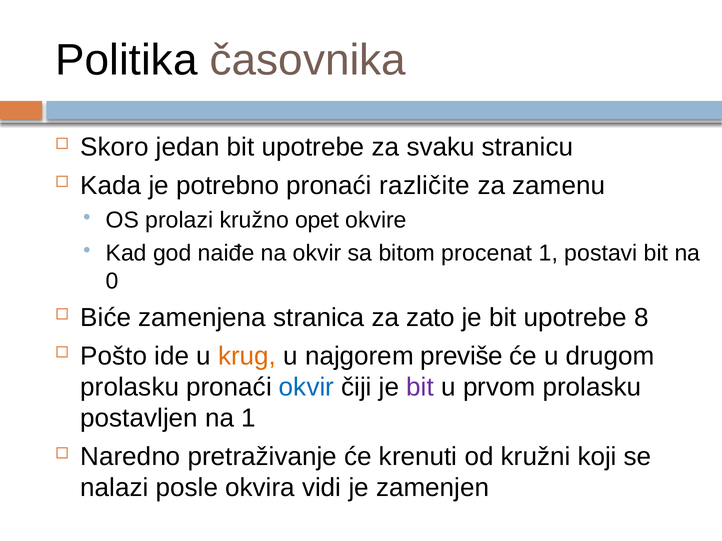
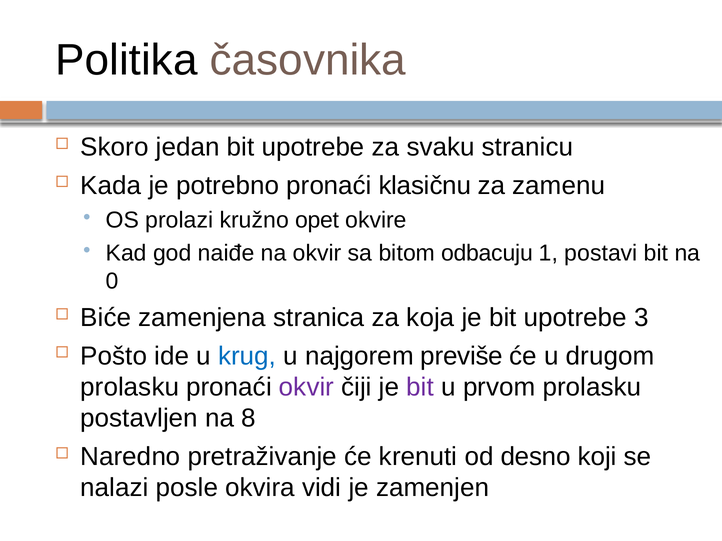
različite: različite -> klasičnu (425, 186)
procenat: procenat -> odbacuju (487, 254)
zato: zato -> koja (430, 318)
8: 8 -> 3 (641, 318)
krug colour: orange -> blue (247, 356)
okvir colour: blue -> purple (307, 388)
na 1: 1 -> 8 (249, 419)
kružni: kružni -> desno (536, 457)
